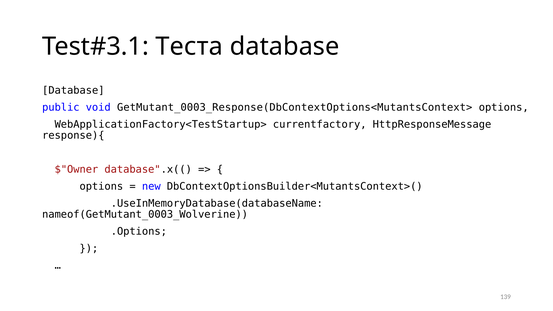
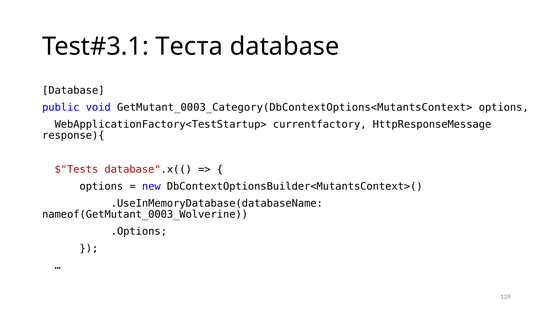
GetMutant_0003_Response(DbContextOptions<MutantsContext>: GetMutant_0003_Response(DbContextOptions<MutantsContext> -> GetMutant_0003_Category(DbContextOptions<MutantsContext> (295, 107)
$"Owner: $"Owner -> $"Tests (76, 169)
